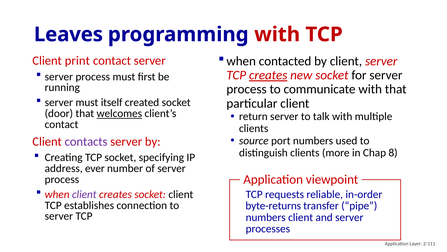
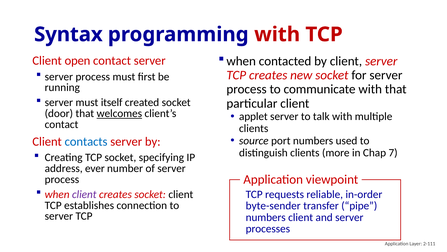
Leaves: Leaves -> Syntax (68, 34)
print: print -> open (77, 61)
creates underline: present -> none (268, 75)
return: return -> applet (253, 116)
contacts colour: purple -> blue (86, 141)
8: 8 -> 7 (393, 152)
byte-returns: byte-returns -> byte-sender (273, 205)
